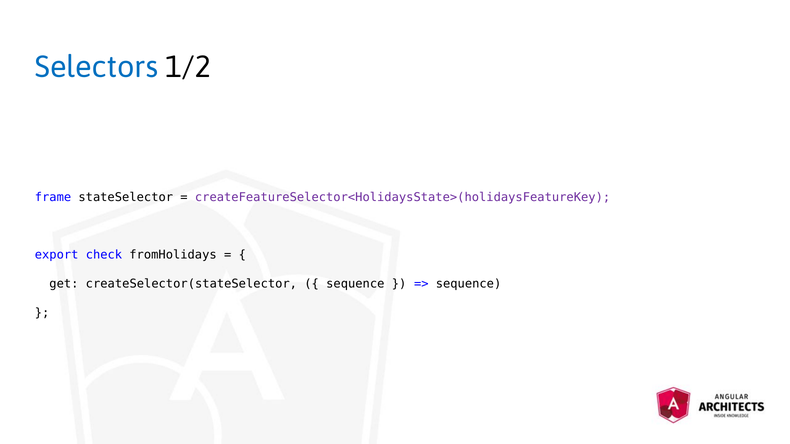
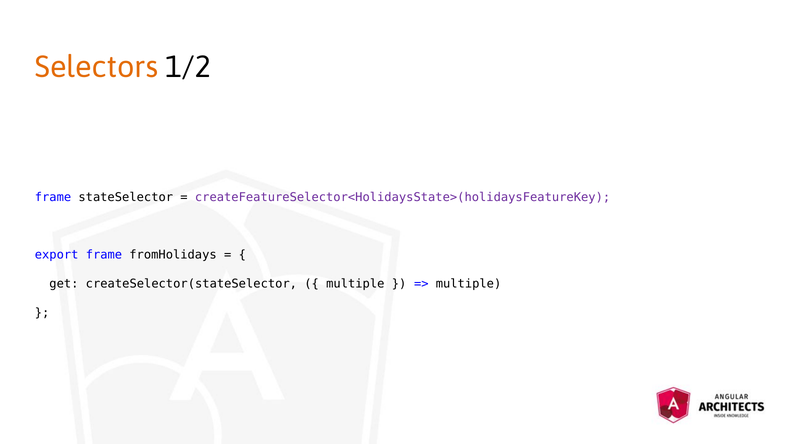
Selectors colour: blue -> orange (97, 67)
export check: check -> frame (104, 255)
sequence: sequence -> multiple (355, 284)
sequence: sequence -> multiple (469, 284)
